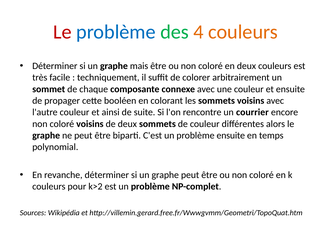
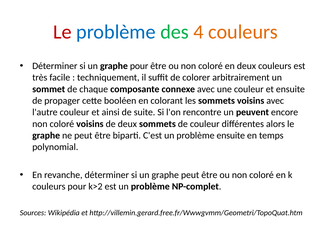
graphe mais: mais -> pour (139, 66)
courrier: courrier -> peuvent (252, 112)
